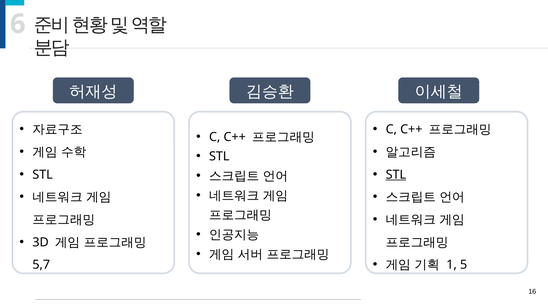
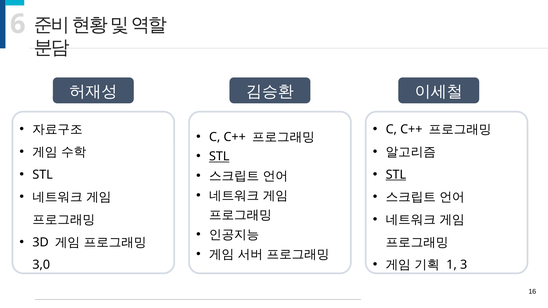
STL underline: none -> present (219, 157)
5: 5 -> 3 (464, 265)
5,7: 5,7 -> 3,0 (41, 265)
